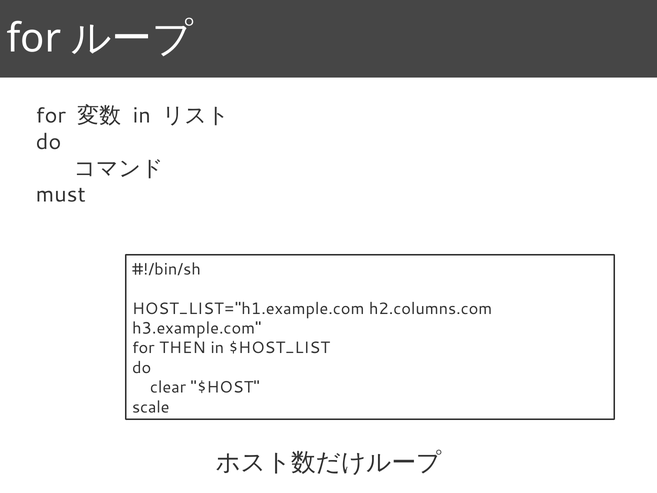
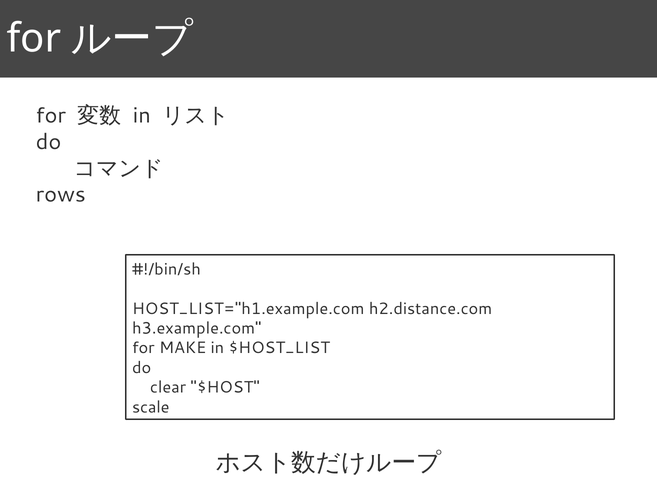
must: must -> rows (61, 195)
h2.columns.com: h2.columns.com -> h2.distance.com (431, 308)
THEN: THEN -> MAKE (183, 348)
